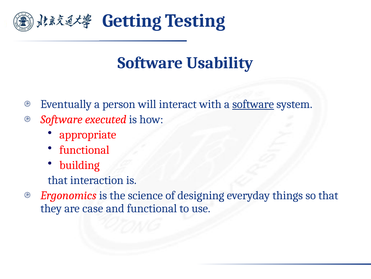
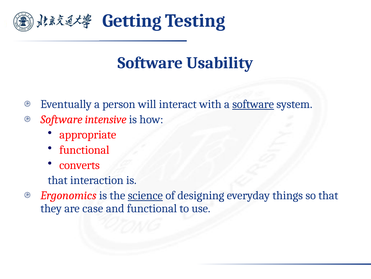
executed: executed -> intensive (106, 119)
building: building -> converts (80, 165)
science underline: none -> present (145, 195)
